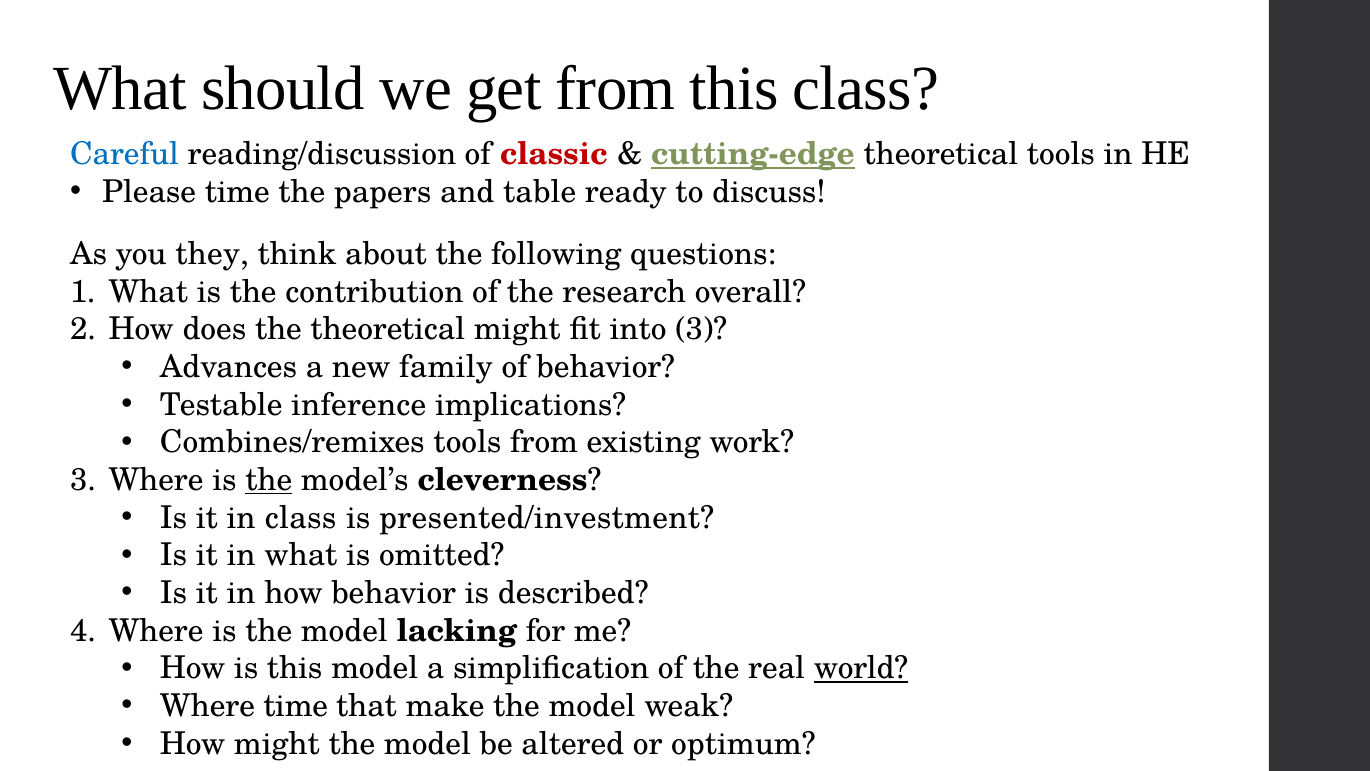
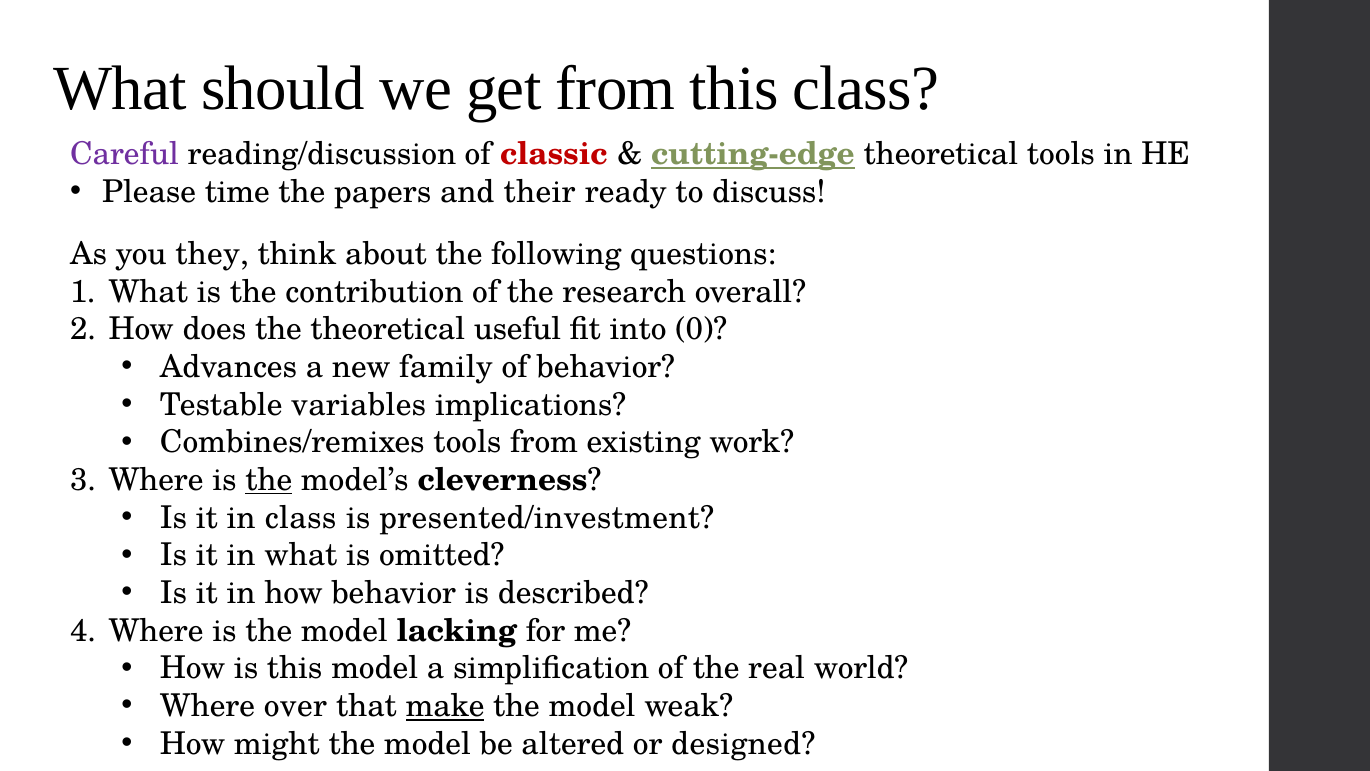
Careful colour: blue -> purple (125, 155)
table: table -> their (540, 192)
theoretical might: might -> useful (517, 329)
into 3: 3 -> 0 (701, 329)
inference: inference -> variables (359, 404)
world underline: present -> none (861, 668)
Where time: time -> over (295, 706)
make underline: none -> present (445, 706)
optimum: optimum -> designed (743, 743)
